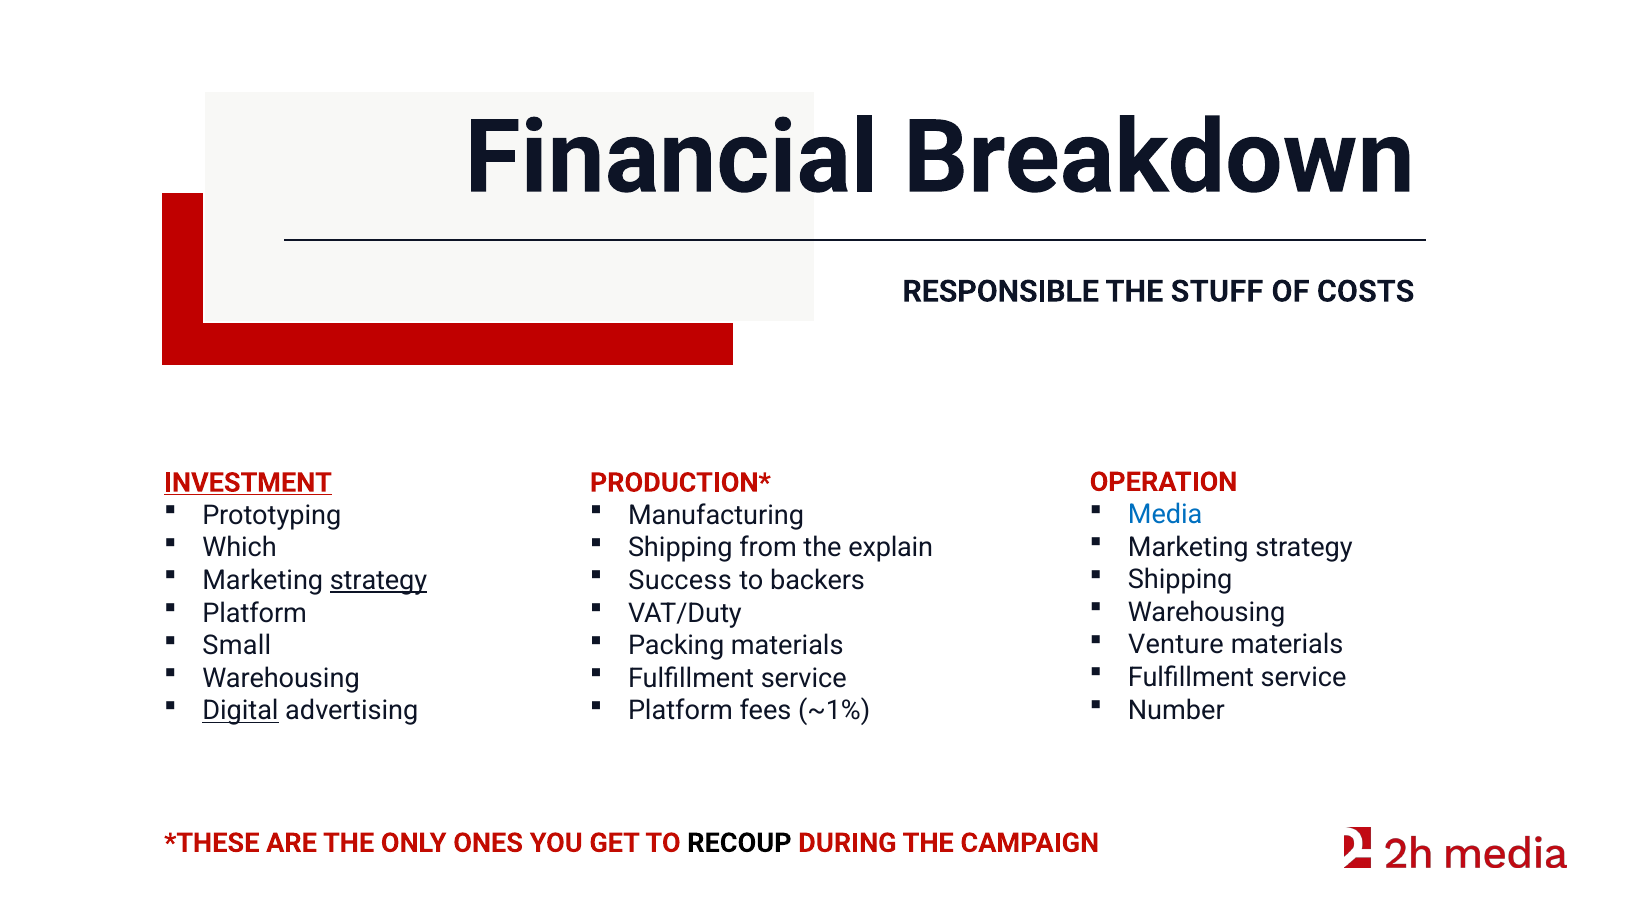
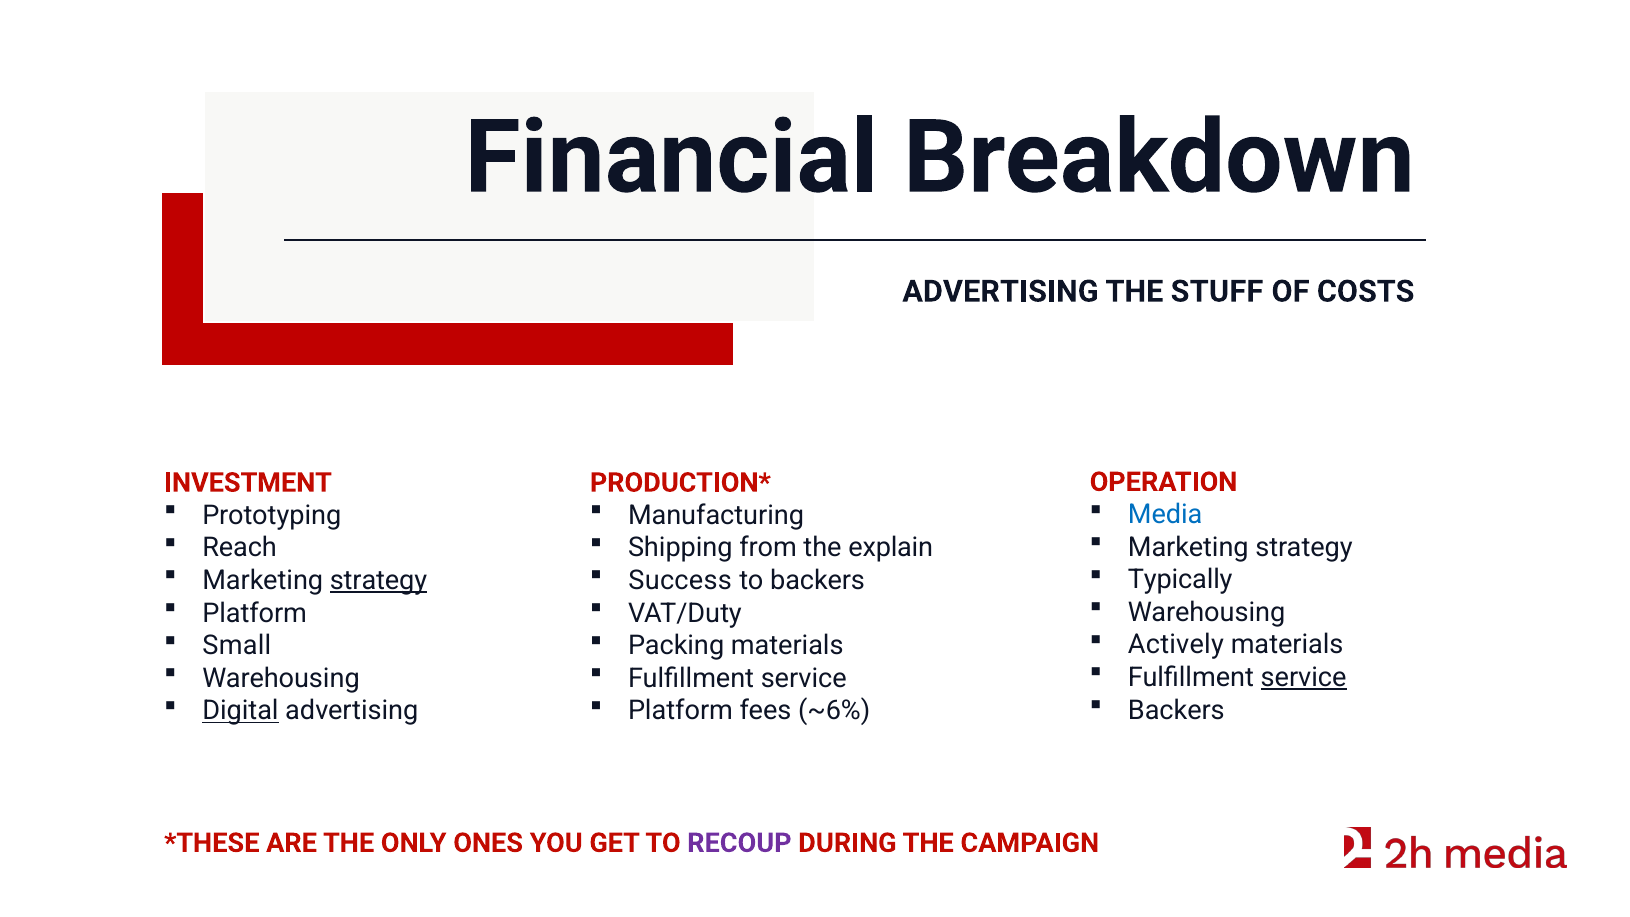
RESPONSIBLE: RESPONSIBLE -> ADVERTISING (1000, 291)
INVESTMENT underline: present -> none (248, 483)
Which: Which -> Reach (240, 548)
Shipping: Shipping -> Typically (1180, 580)
Venture: Venture -> Actively (1176, 645)
service underline: none -> present (1304, 677)
Number: Number -> Backers (1176, 710)
~1%: ~1% -> ~6% (834, 711)
RECOUP colour: black -> purple (739, 843)
